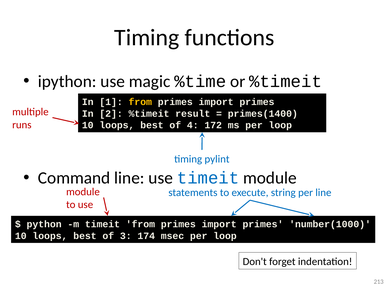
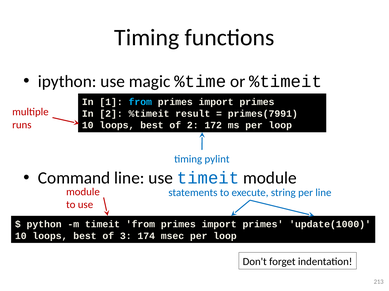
from colour: yellow -> light blue (140, 102)
primes(1400: primes(1400 -> primes(7991 (263, 114)
of 4: 4 -> 2 (193, 126)
number(1000: number(1000 -> update(1000 (330, 225)
